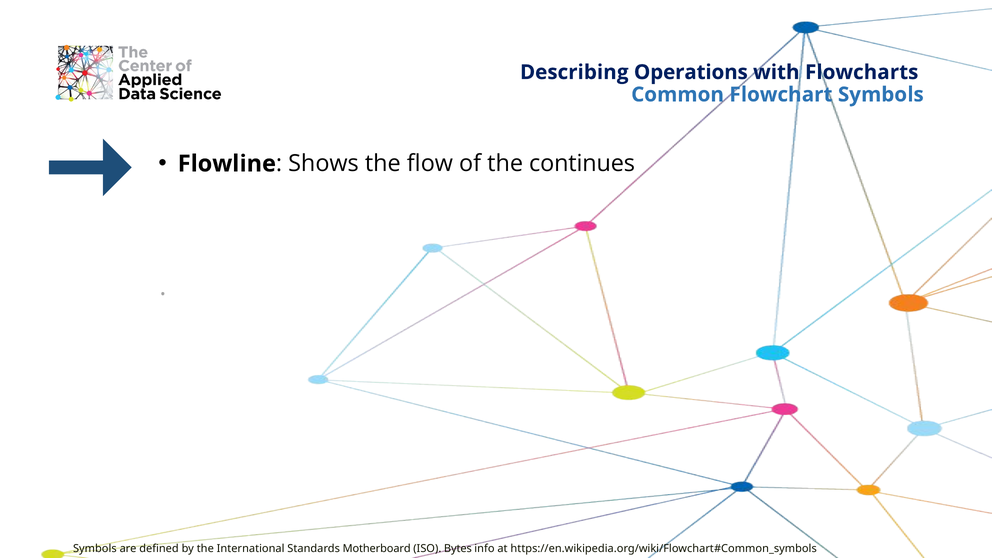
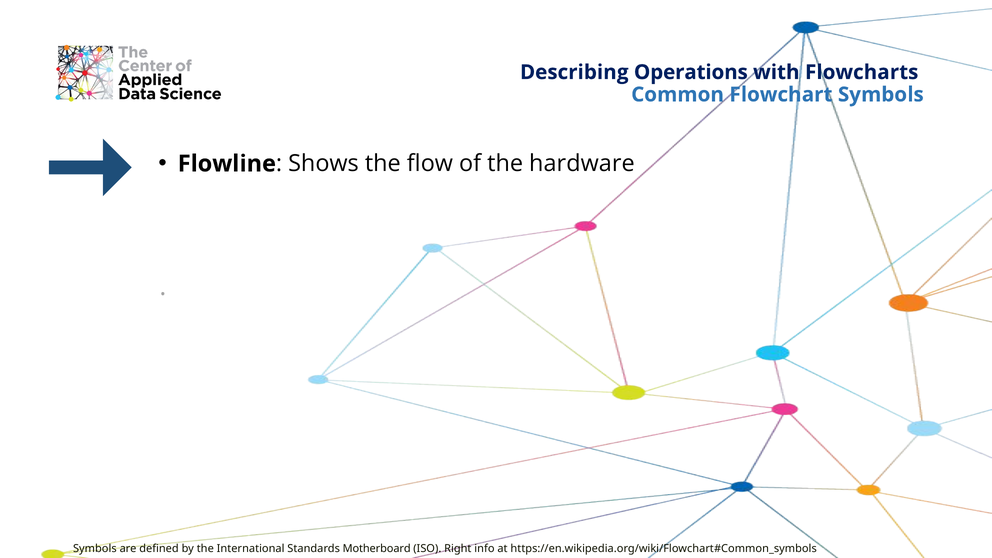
continues: continues -> hardware (582, 164)
Bytes: Bytes -> Right (458, 548)
